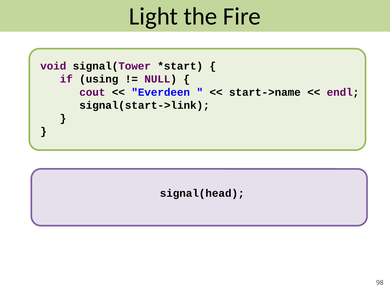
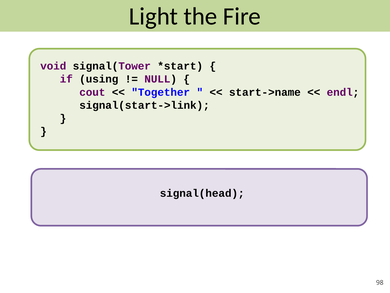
Everdeen: Everdeen -> Together (161, 92)
